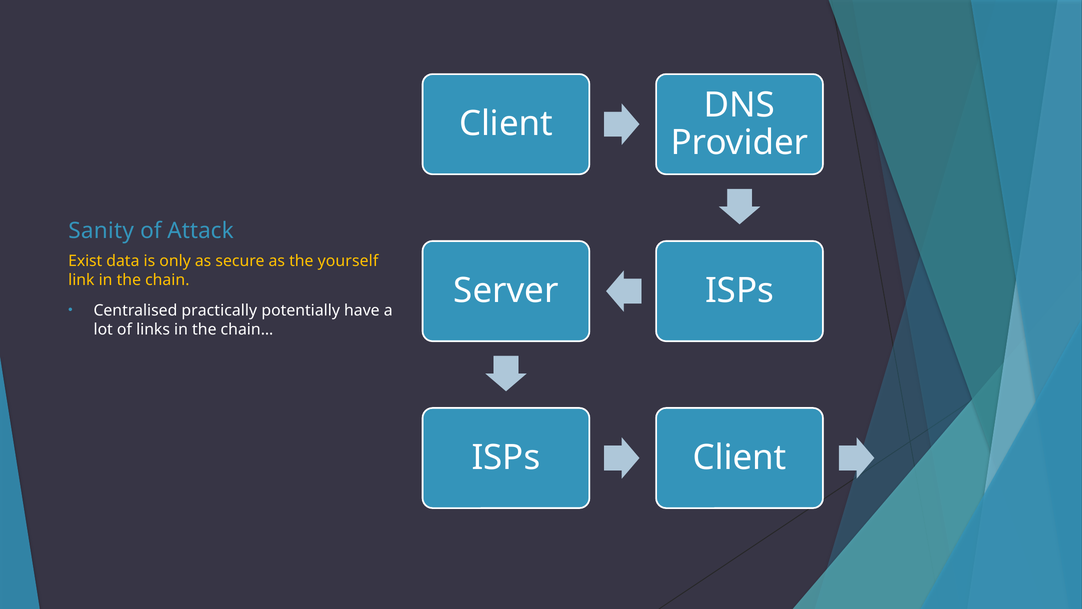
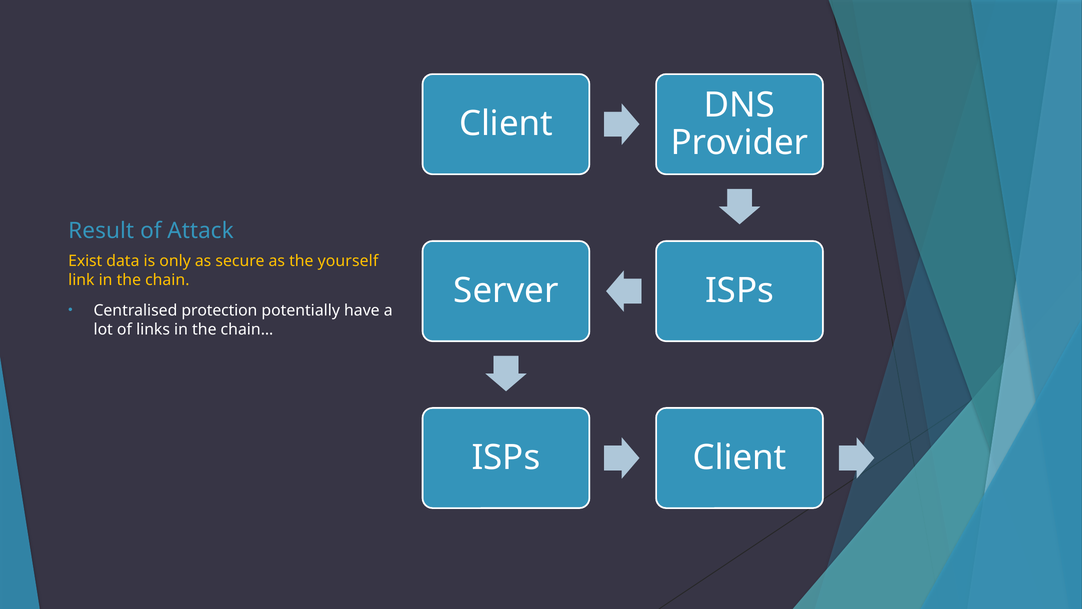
Sanity: Sanity -> Result (101, 230)
practically: practically -> protection (219, 310)
